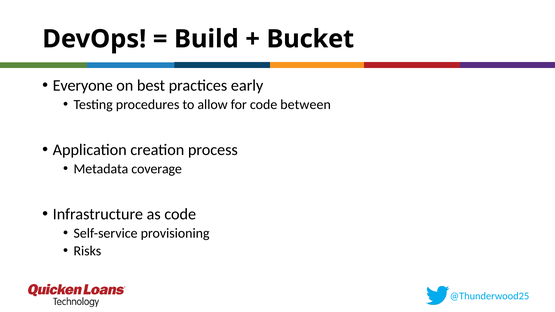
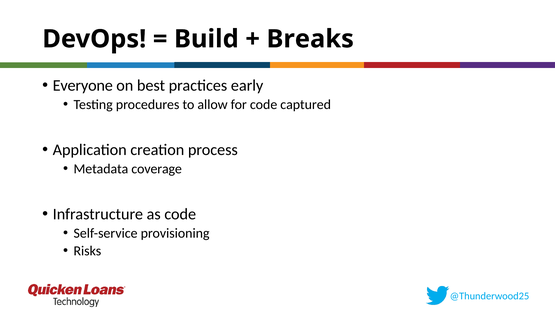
Bucket: Bucket -> Breaks (310, 39)
between: between -> captured (306, 105)
